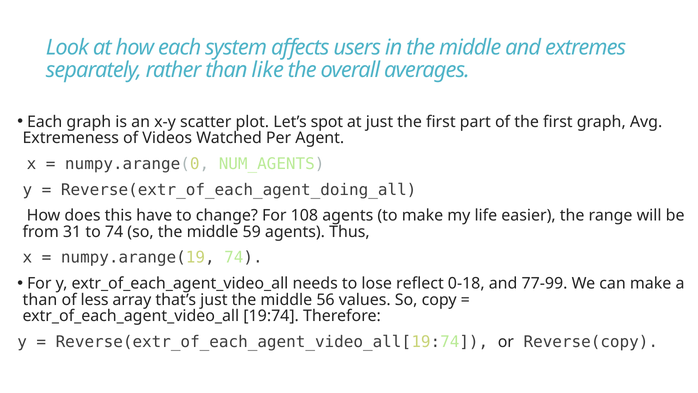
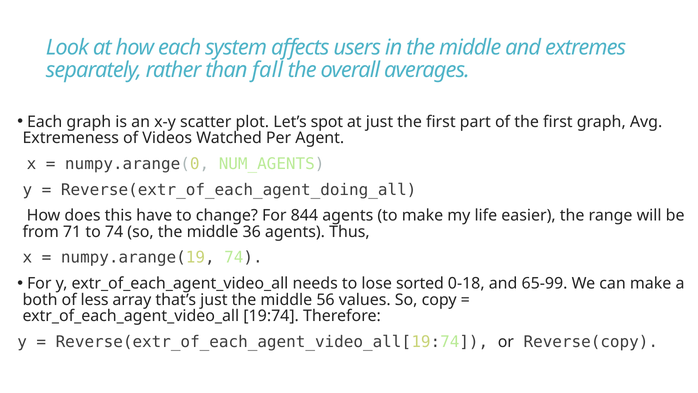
like: like -> fall (268, 70)
108: 108 -> 844 (304, 215)
31: 31 -> 71 (72, 232)
59: 59 -> 36 (252, 232)
reflect: reflect -> sorted (420, 283)
77-99: 77-99 -> 65-99 (545, 283)
than: than -> both (40, 299)
